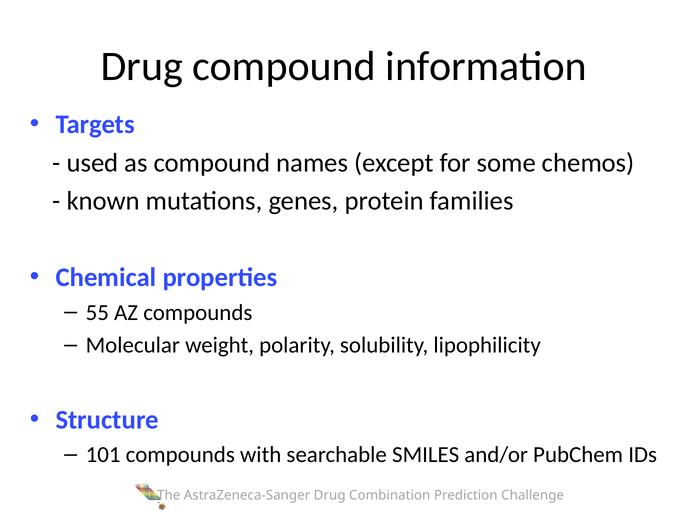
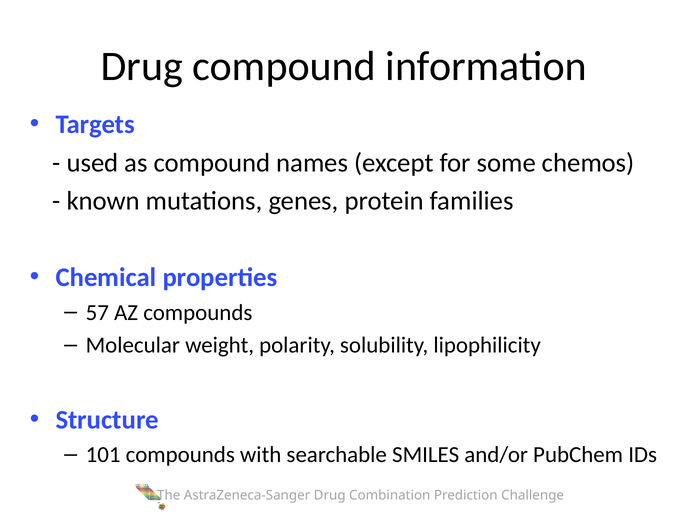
55: 55 -> 57 (97, 312)
